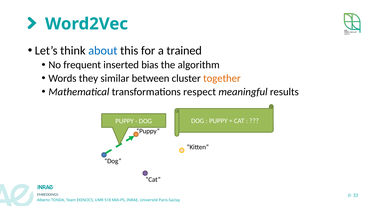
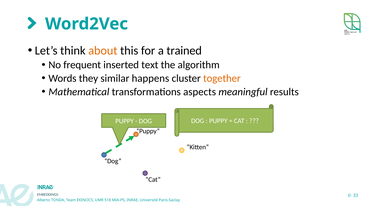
about colour: blue -> orange (103, 51)
bias: bias -> text (150, 65)
between: between -> happens (150, 78)
respect: respect -> aspects (200, 92)
